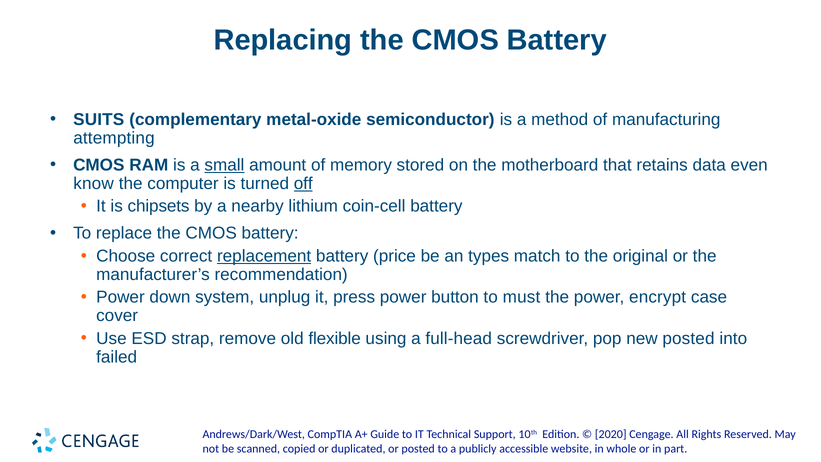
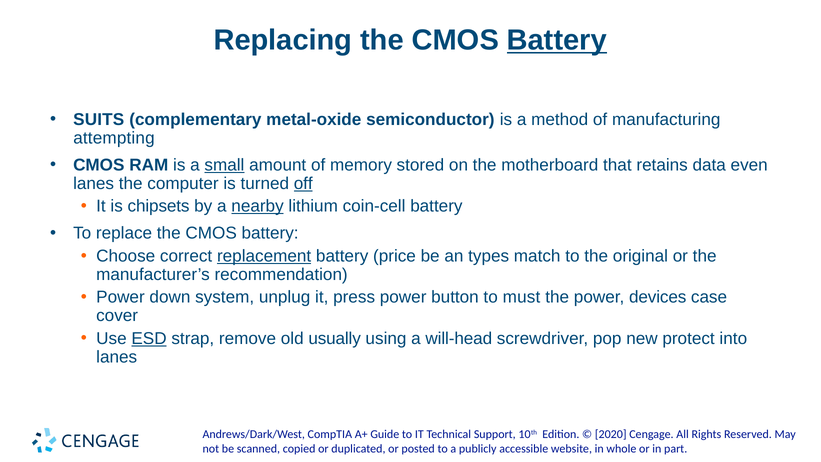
Battery underline: none -> present (557, 40)
know: know -> lanes (94, 183)
nearby underline: none -> present (258, 206)
encrypt: encrypt -> devices (658, 297)
ESD underline: none -> present (149, 338)
flexible: flexible -> usually (335, 338)
full-head: full-head -> will-head (459, 338)
new posted: posted -> protect (689, 338)
failed: failed -> lanes (117, 357)
